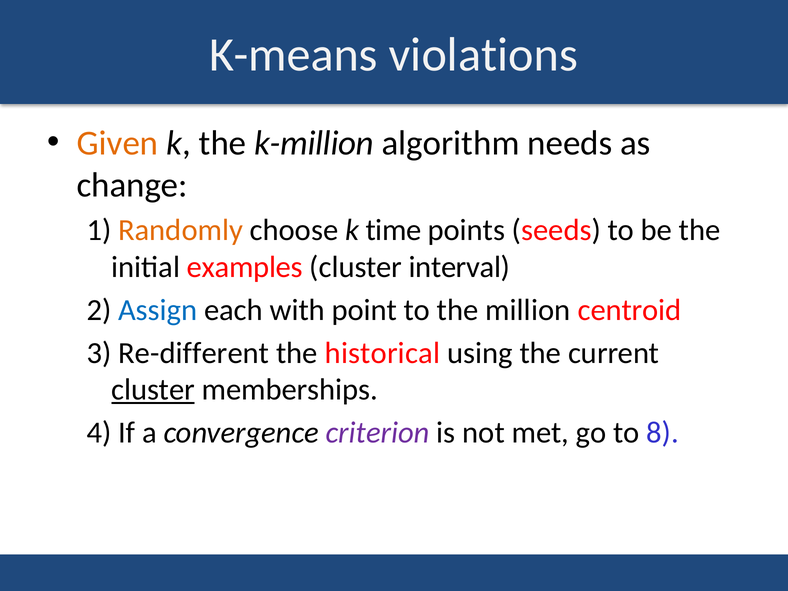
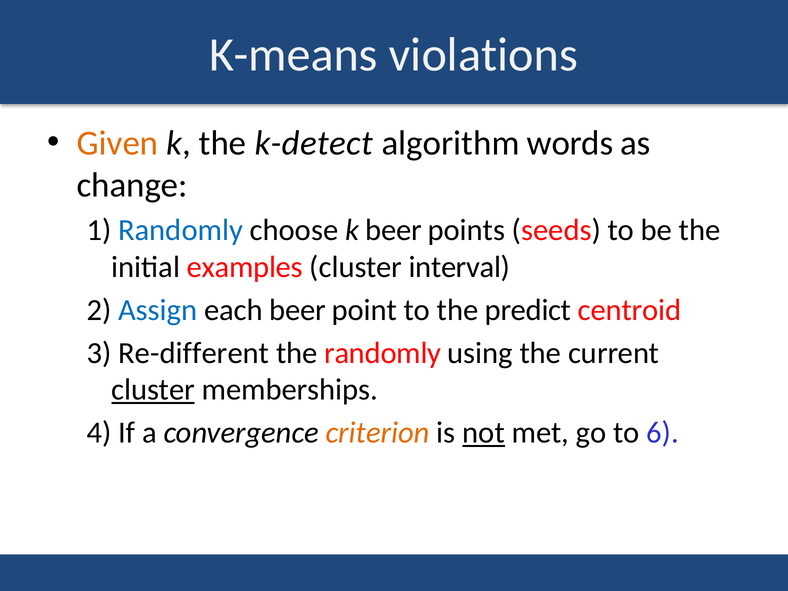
k-million: k-million -> k-detect (314, 143)
needs: needs -> words (570, 143)
Randomly colour: orange -> blue (181, 230)
k time: time -> beer (394, 230)
each with: with -> beer (298, 310)
million: million -> predict (528, 310)
the historical: historical -> randomly (383, 353)
criterion colour: purple -> orange (378, 433)
not underline: none -> present (484, 433)
8: 8 -> 6 (663, 433)
